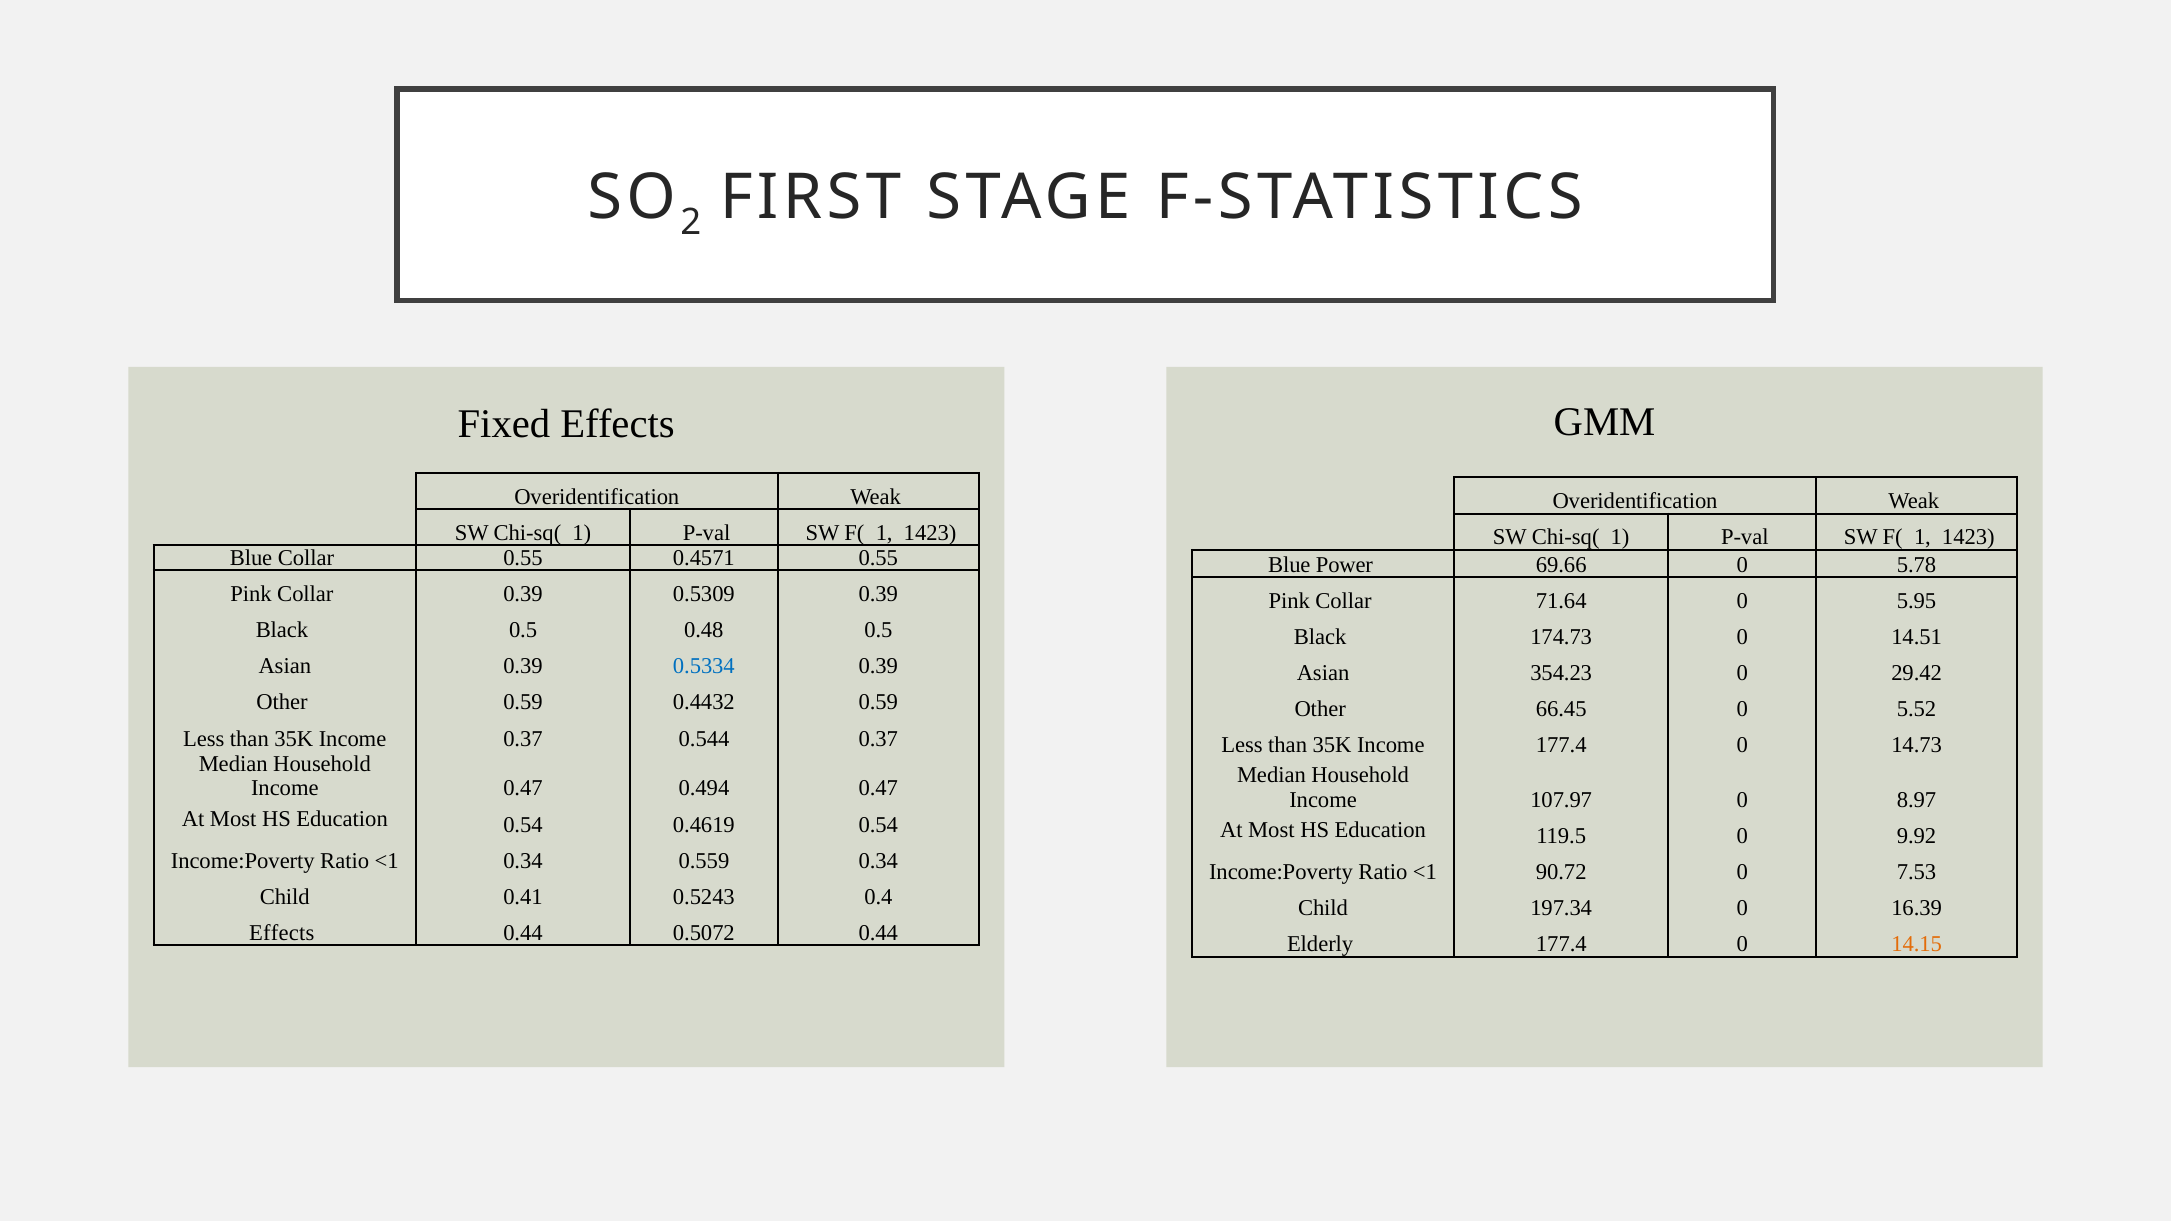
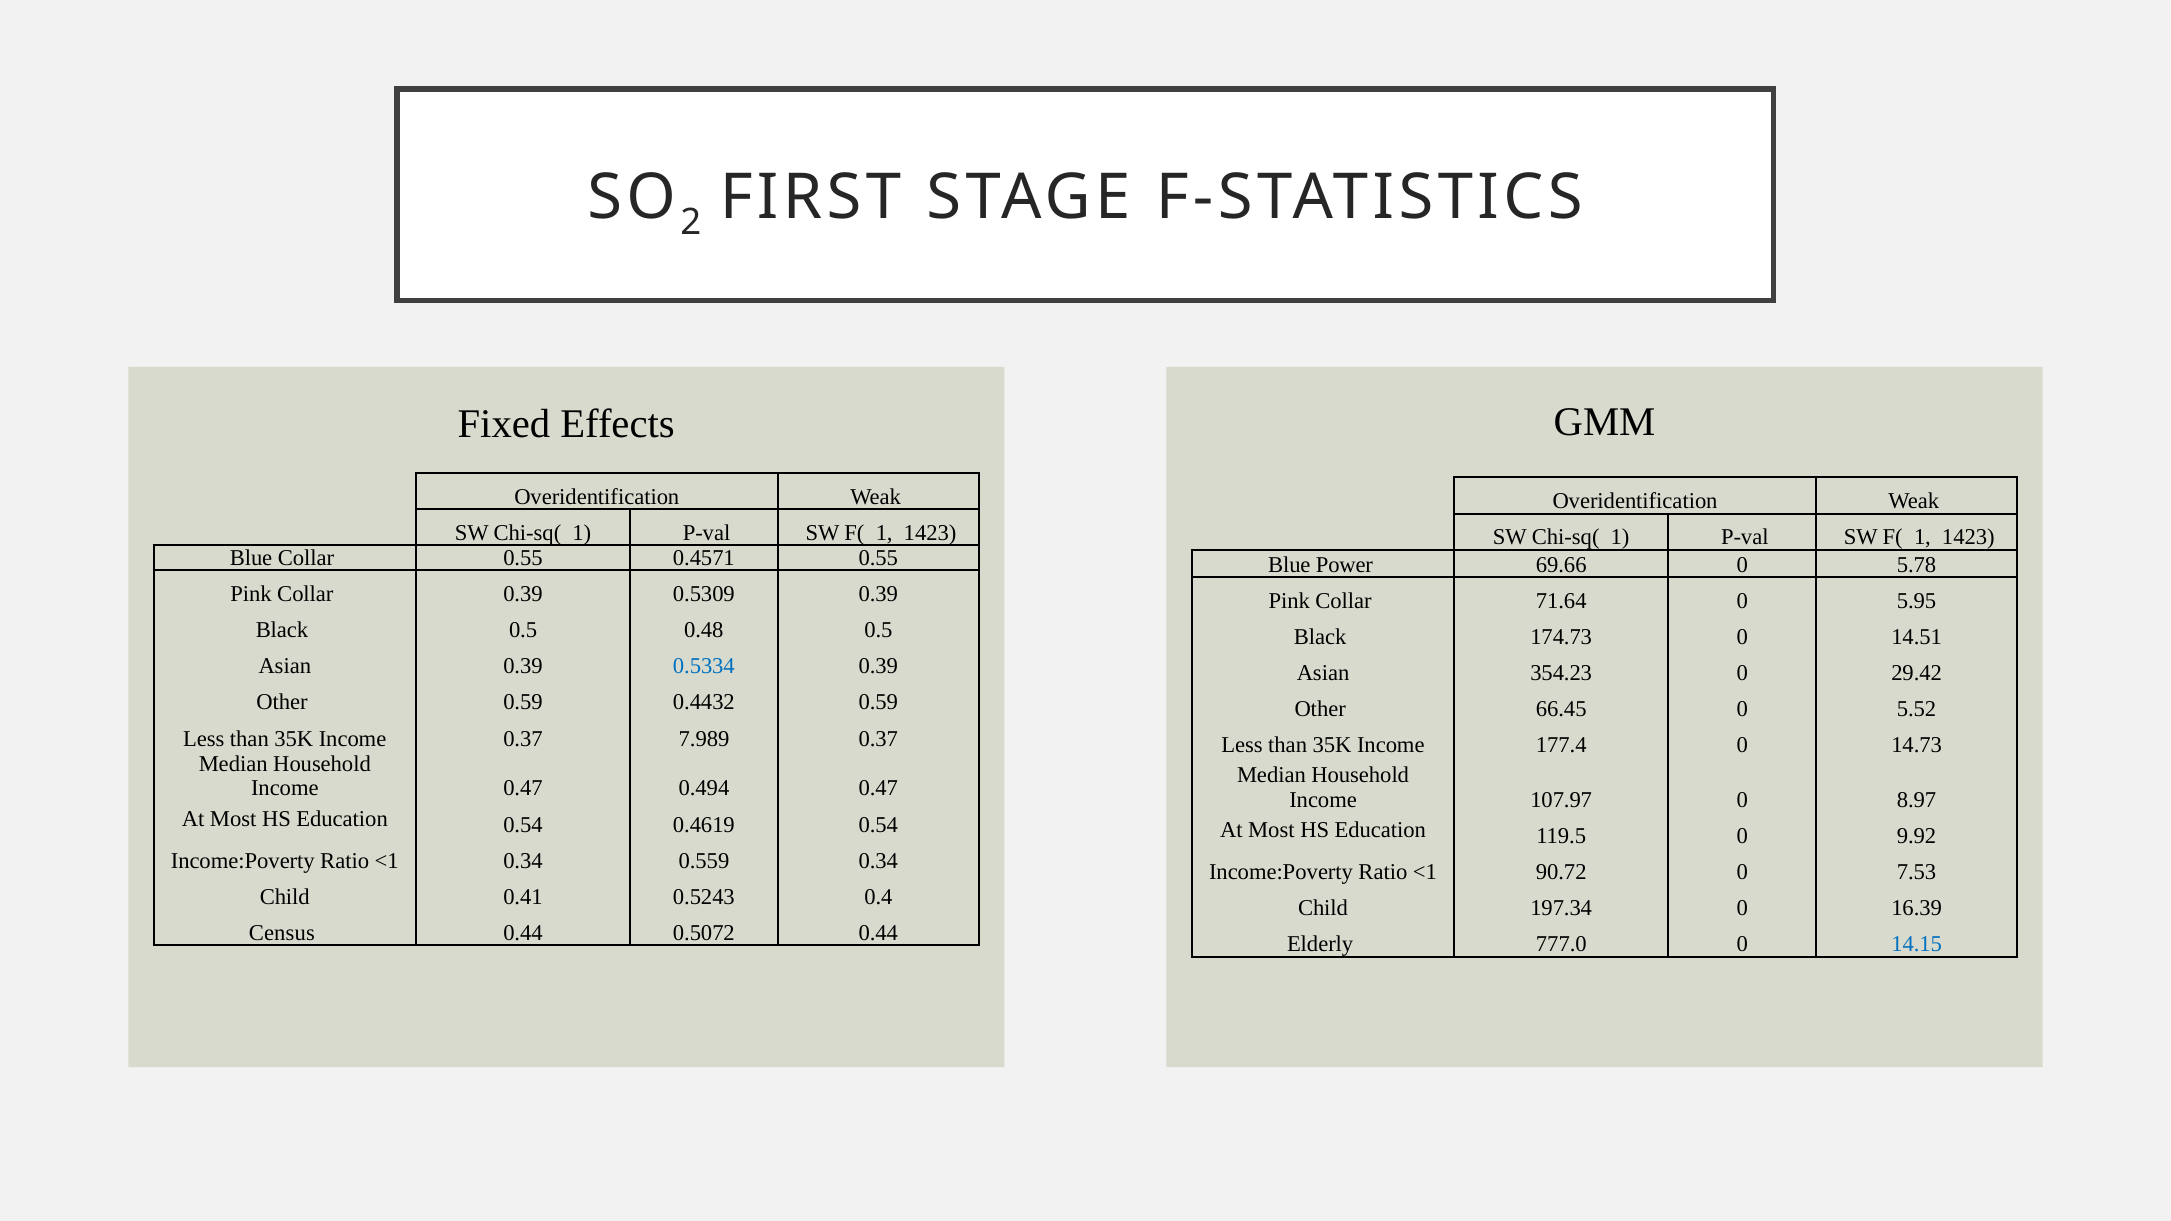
0.544: 0.544 -> 7.989 (704, 739)
Effects: Effects -> Census (282, 933)
Elderly 177.4: 177.4 -> 777.0 (1561, 945)
14.15 colour: orange -> blue (1917, 945)
